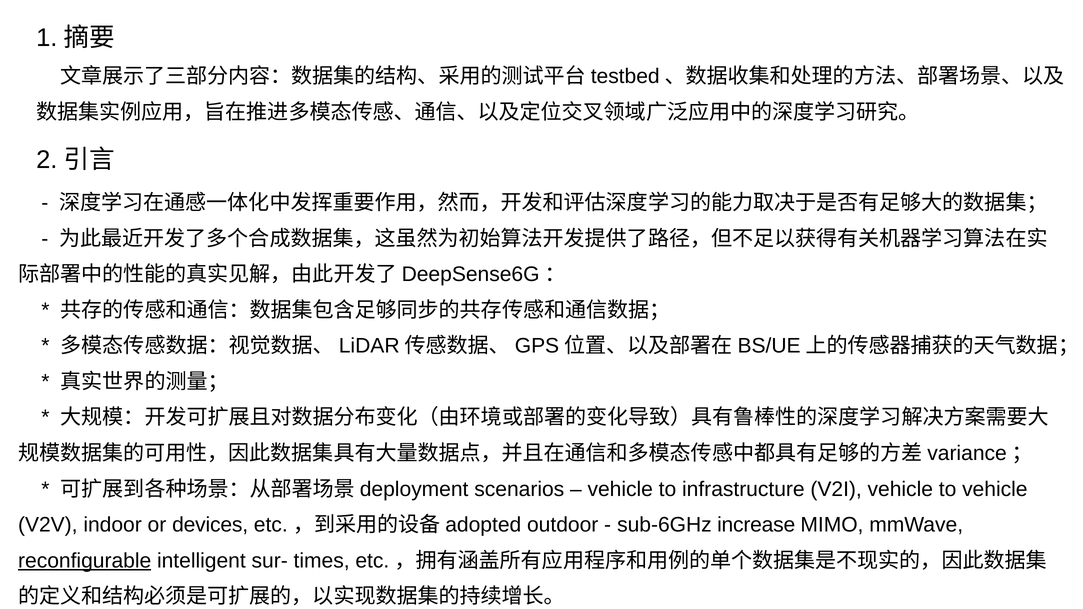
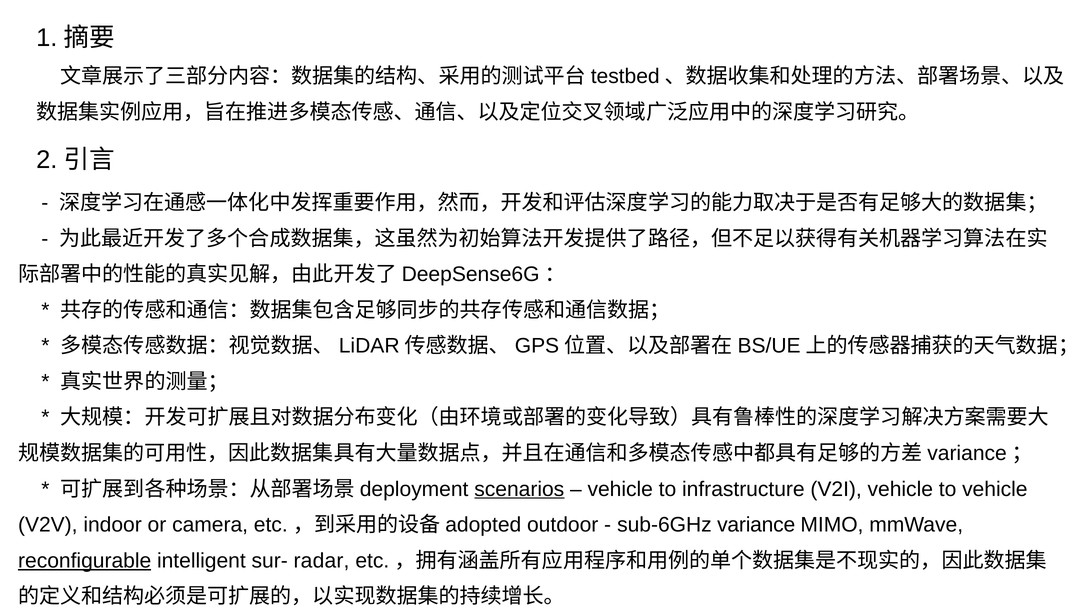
scenarios underline: none -> present (519, 489)
devices: devices -> camera (210, 525)
sub-6GHz increase: increase -> variance (756, 525)
times: times -> radar (321, 561)
